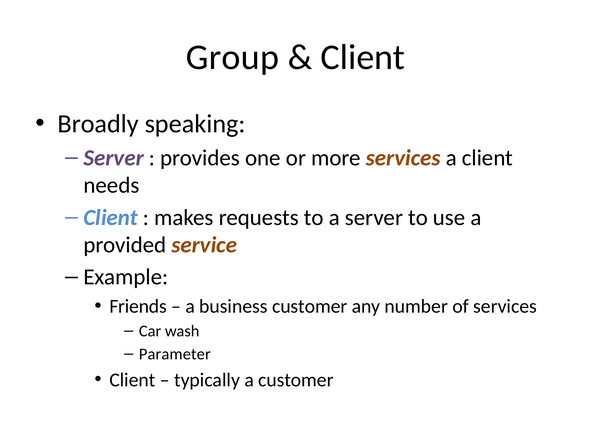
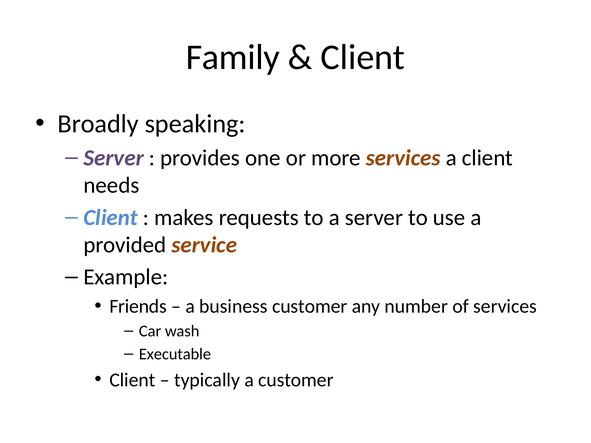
Group: Group -> Family (233, 57)
Parameter: Parameter -> Executable (175, 354)
